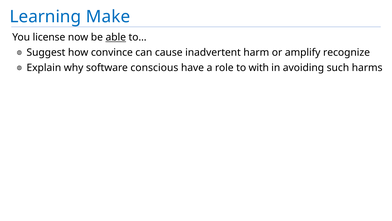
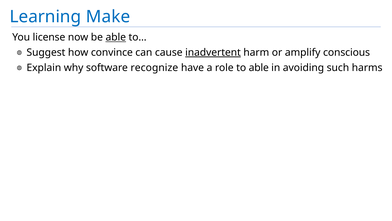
inadvertent underline: none -> present (213, 52)
recognize: recognize -> conscious (347, 52)
conscious: conscious -> recognize (154, 67)
to with: with -> able (259, 67)
